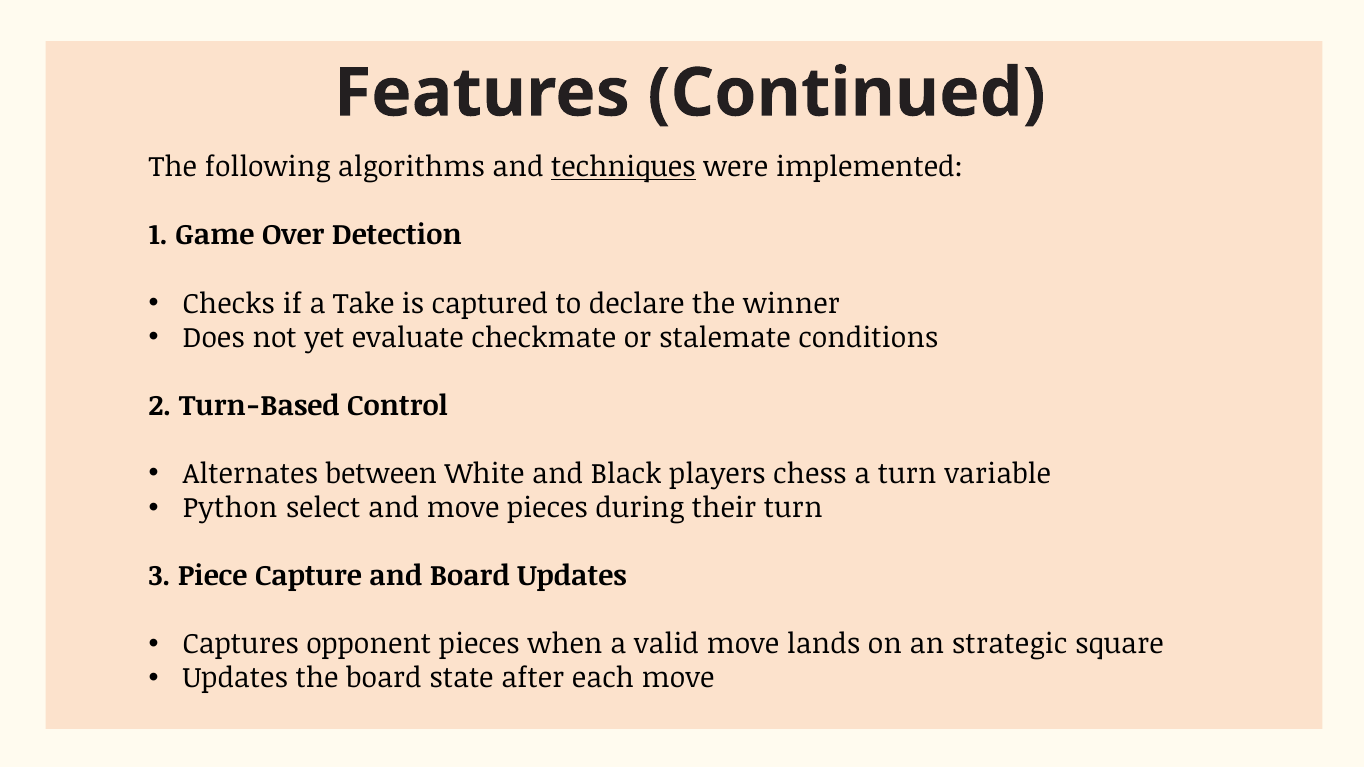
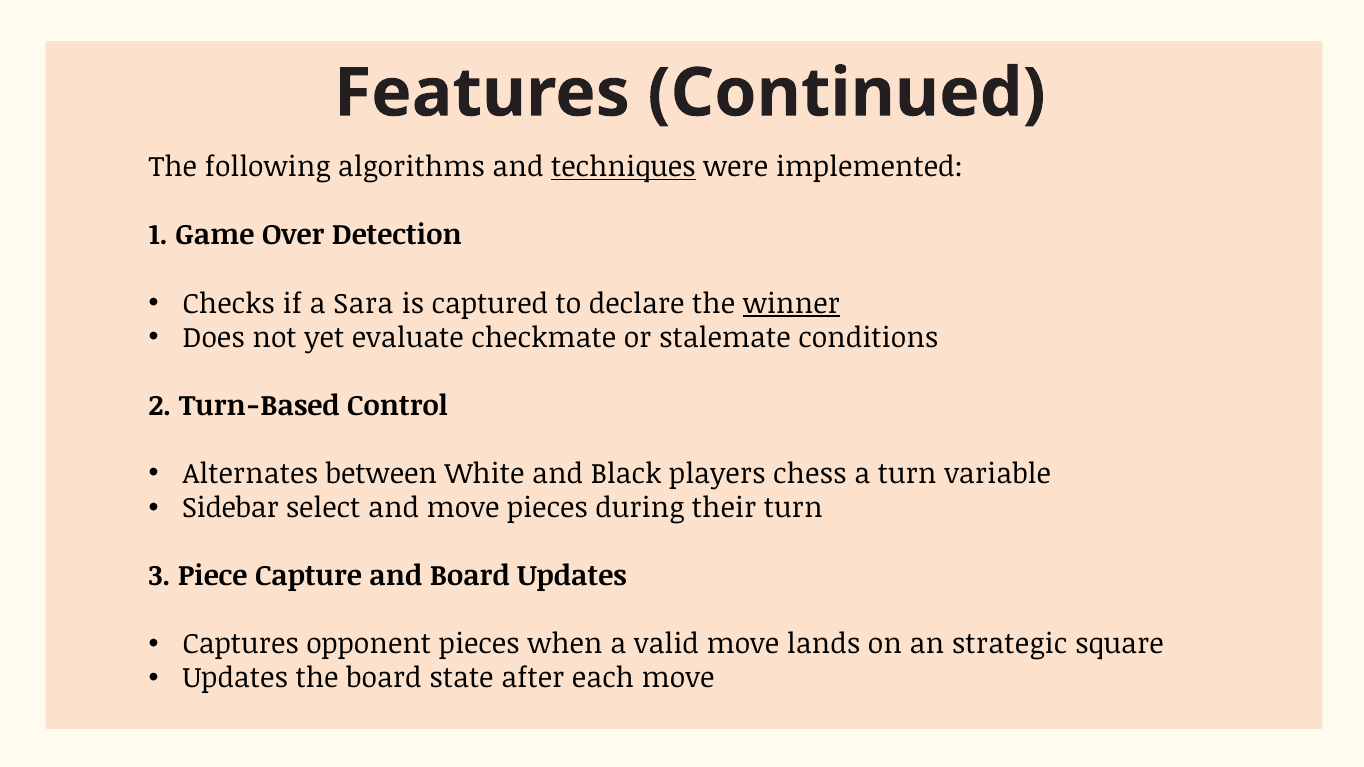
Take: Take -> Sara (363, 304)
winner underline: none -> present (791, 304)
Python: Python -> Sidebar (231, 508)
